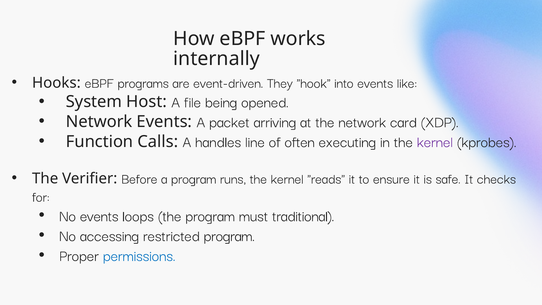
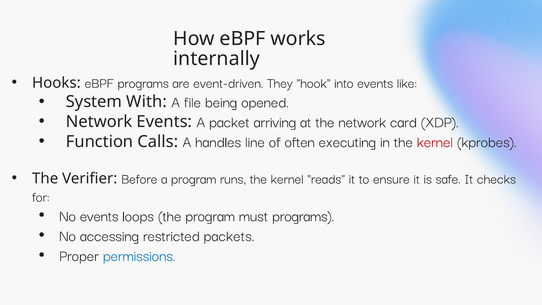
Host: Host -> With (147, 102)
kernel colour: purple -> red (435, 142)
must traditional: traditional -> programs (303, 216)
restricted program: program -> packets (229, 235)
